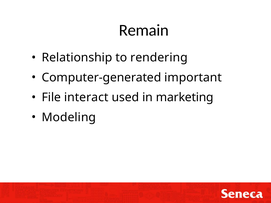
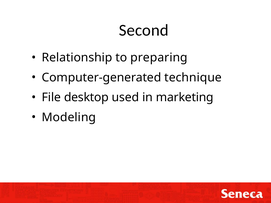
Remain: Remain -> Second (144, 30)
rendering: rendering -> preparing (159, 58)
important: important -> technique (193, 78)
interact: interact -> desktop (86, 98)
